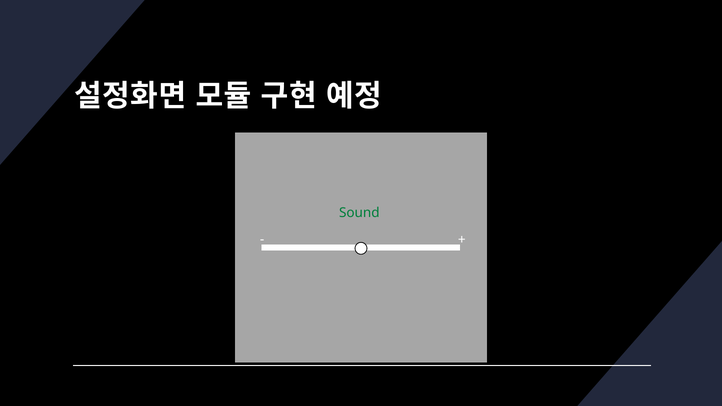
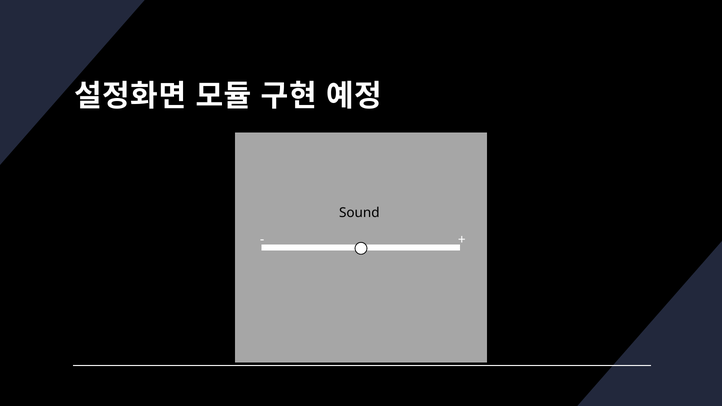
Sound colour: green -> black (359, 213)
